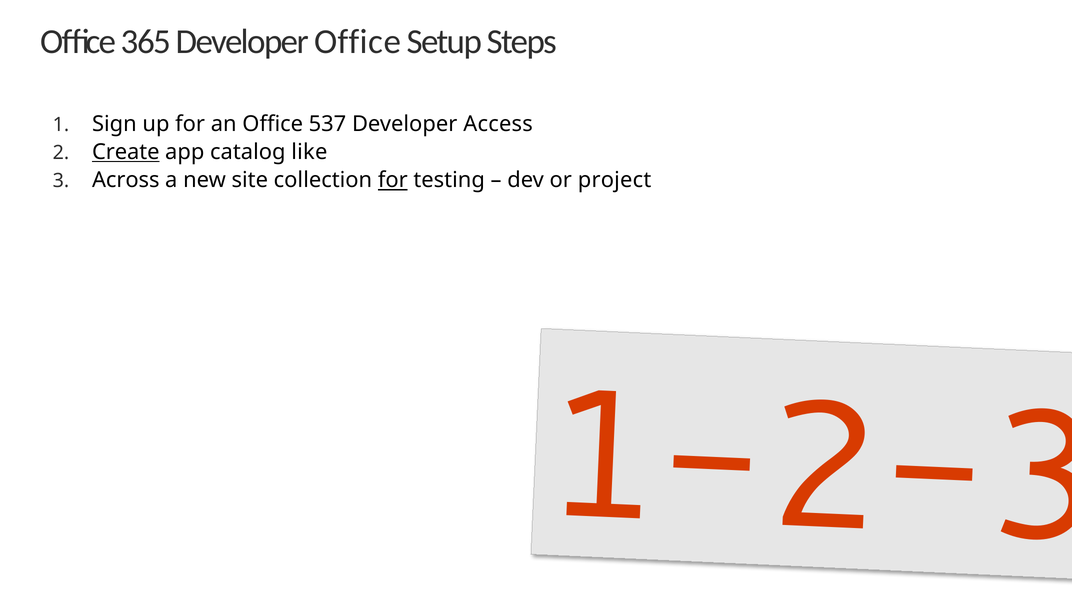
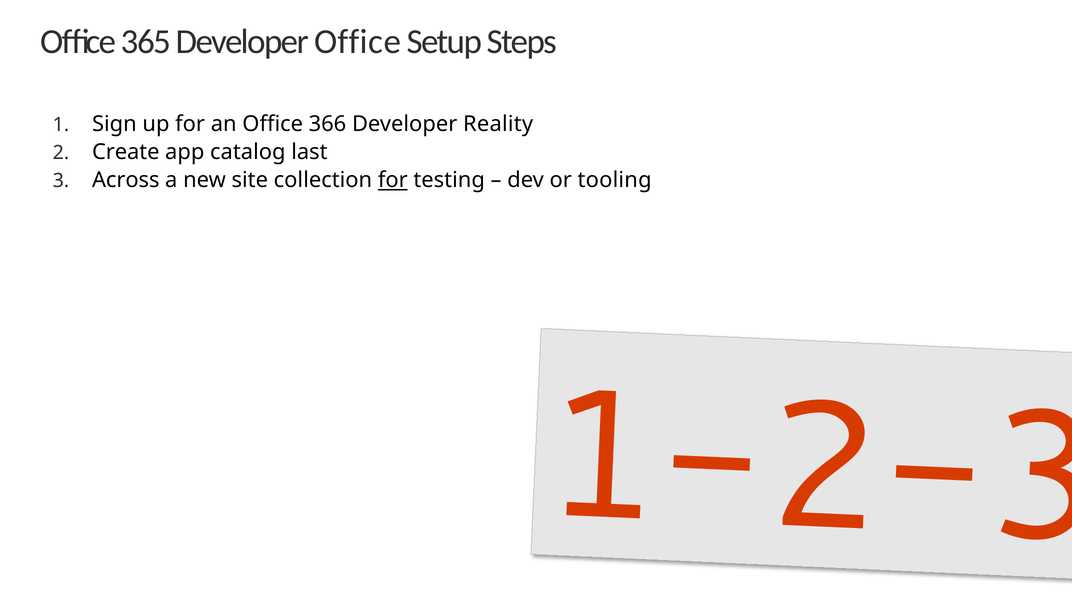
537: 537 -> 366 (327, 124)
Access: Access -> Reality (498, 124)
Create underline: present -> none (126, 152)
like: like -> last (309, 152)
project: project -> tooling (615, 180)
